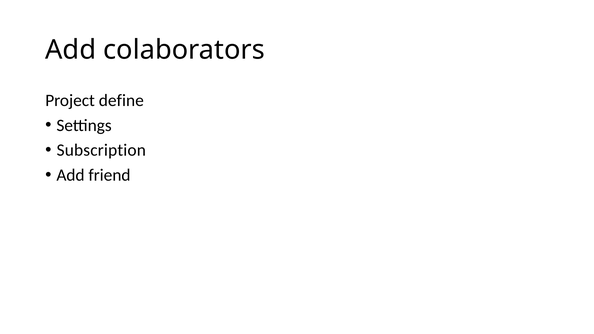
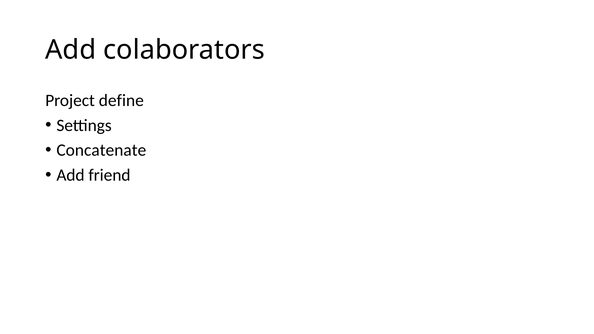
Subscription: Subscription -> Concatenate (101, 150)
